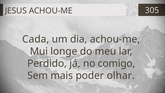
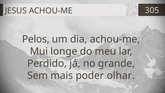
Cada: Cada -> Pelos (36, 39)
comigo: comigo -> grande (116, 63)
